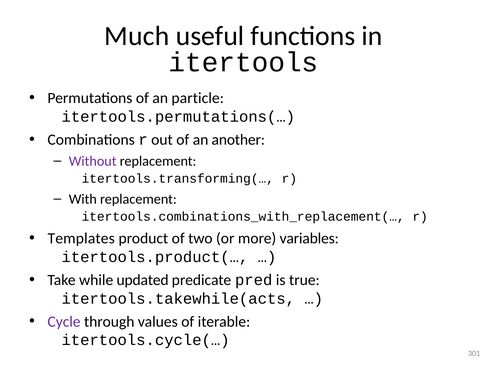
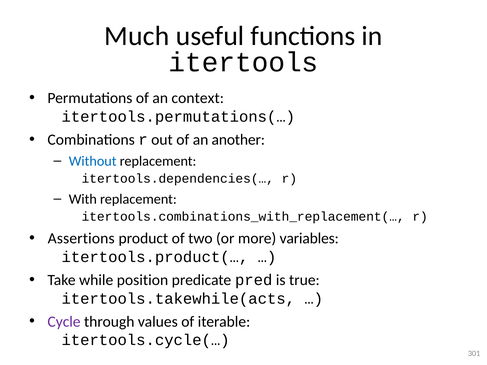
particle: particle -> context (198, 98)
Without colour: purple -> blue (93, 161)
itertools.transforming(…: itertools.transforming(… -> itertools.dependencies(… (178, 179)
Templates: Templates -> Assertions (81, 238)
updated: updated -> position (142, 280)
